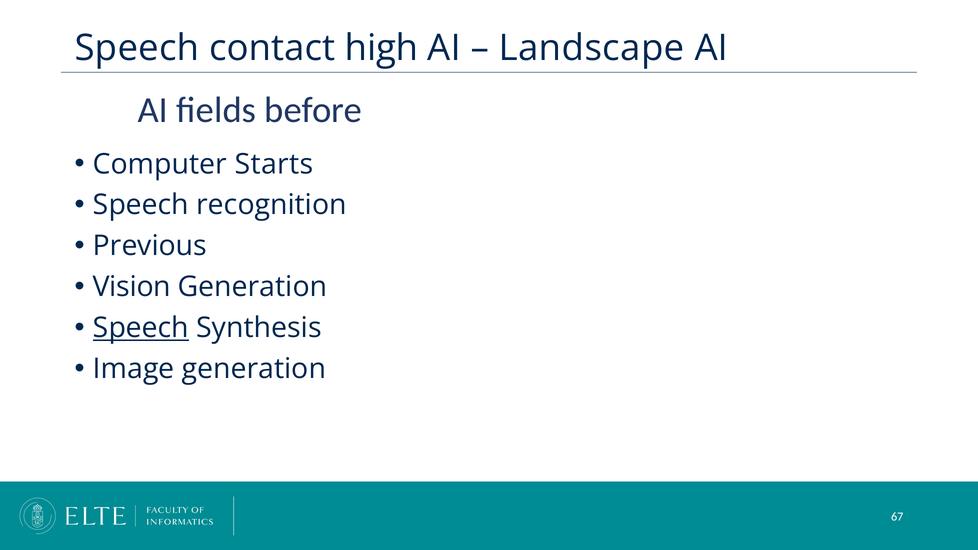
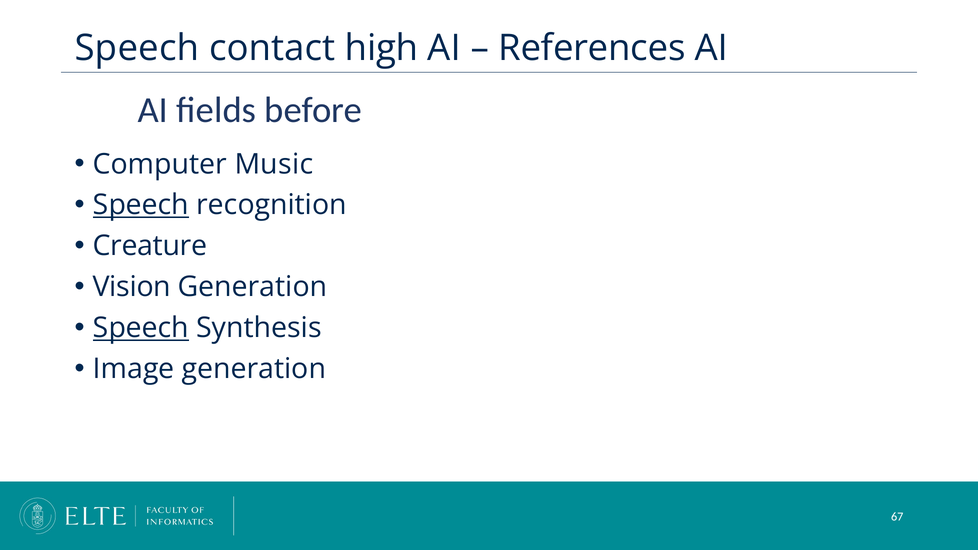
Landscape: Landscape -> References (592, 48)
Starts: Starts -> Music (274, 164)
Speech underline: none -> present (141, 205)
Previous: Previous -> Creature (150, 246)
